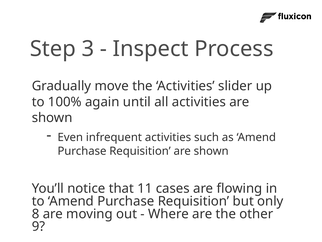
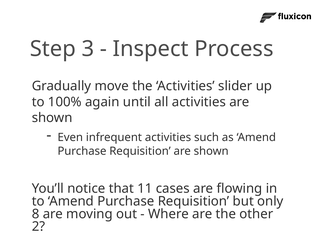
9: 9 -> 2 (38, 226)
